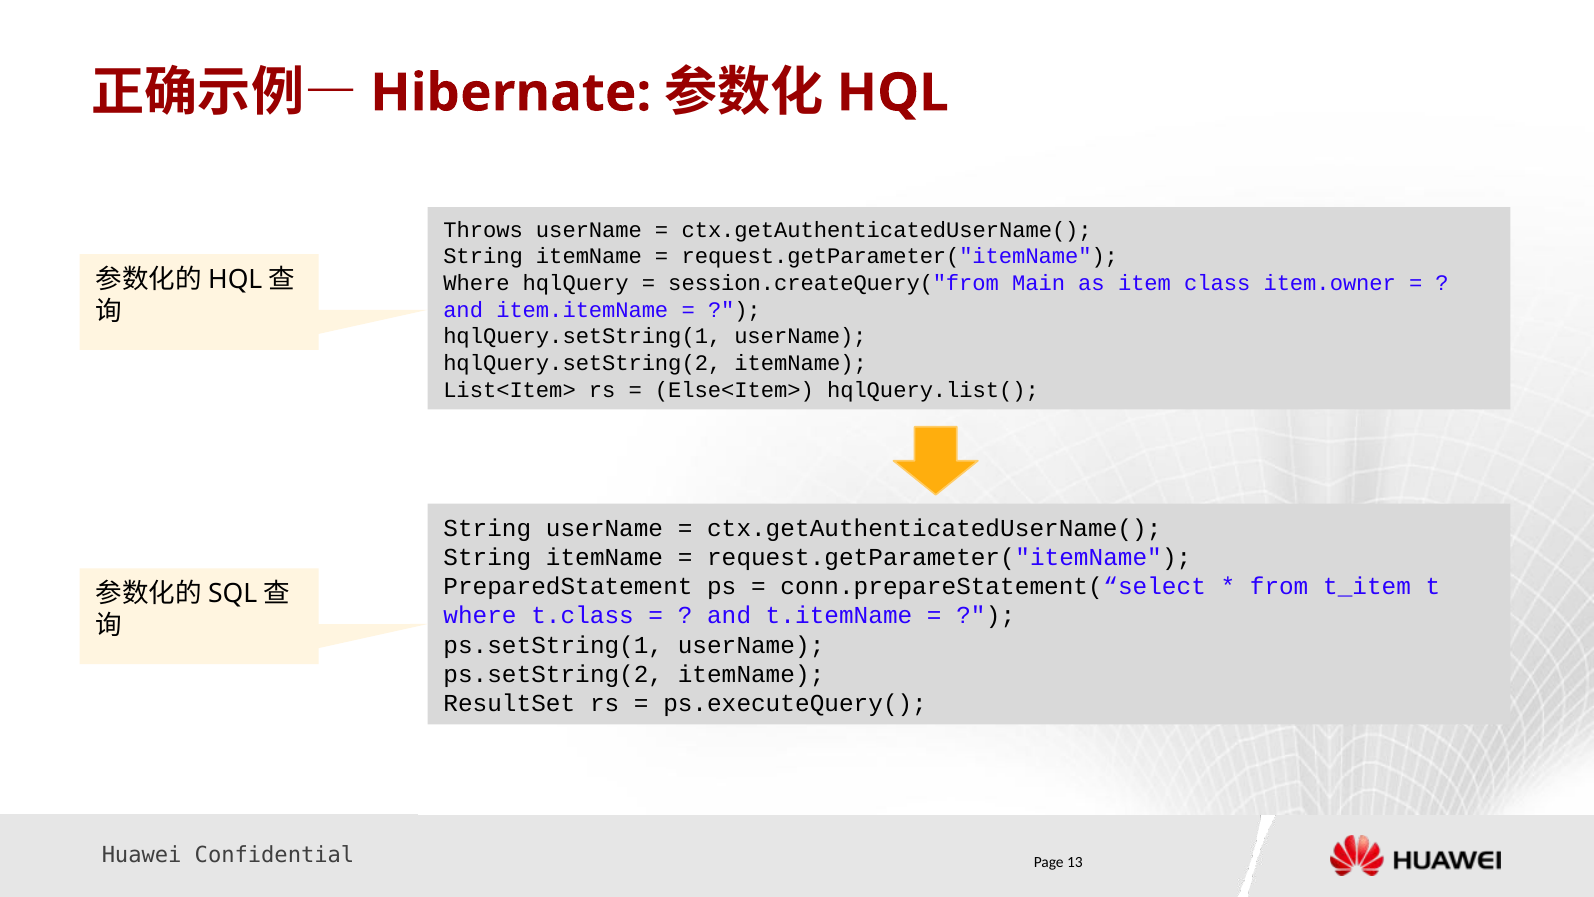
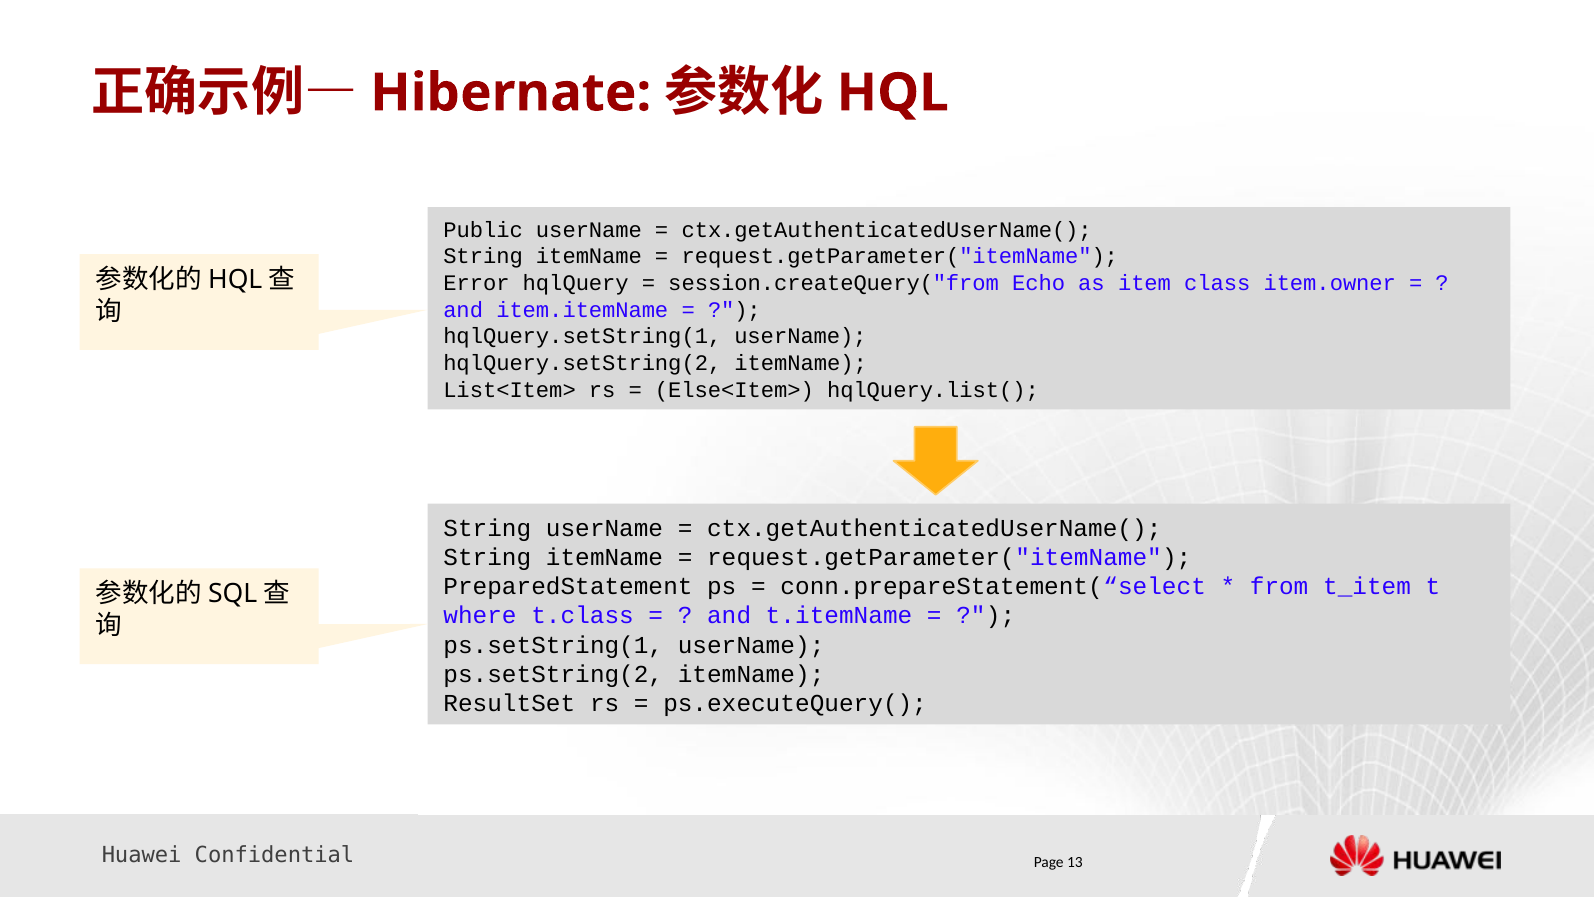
Throws: Throws -> Public (483, 230)
Where: Where -> Error (477, 283)
Main: Main -> Echo (1039, 283)
